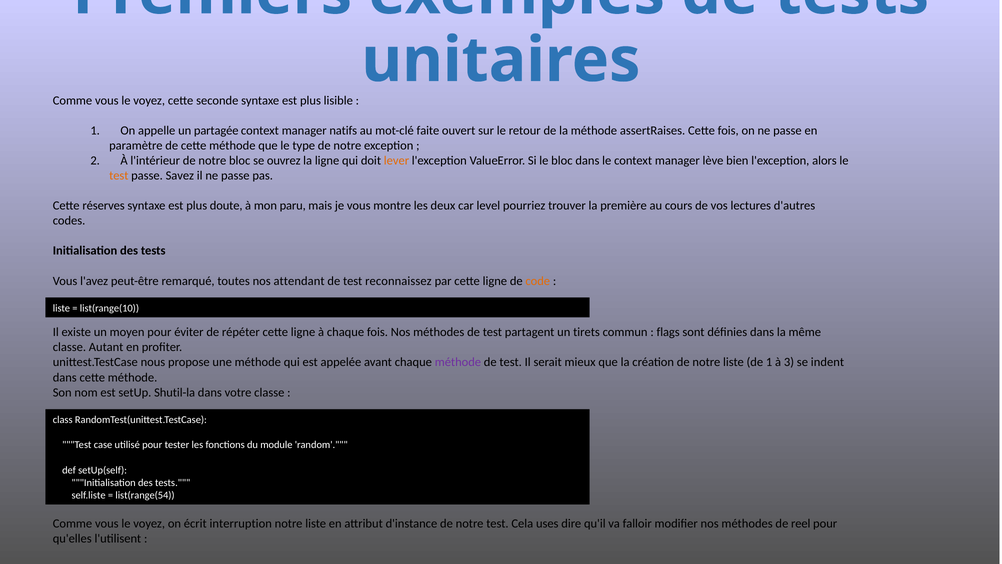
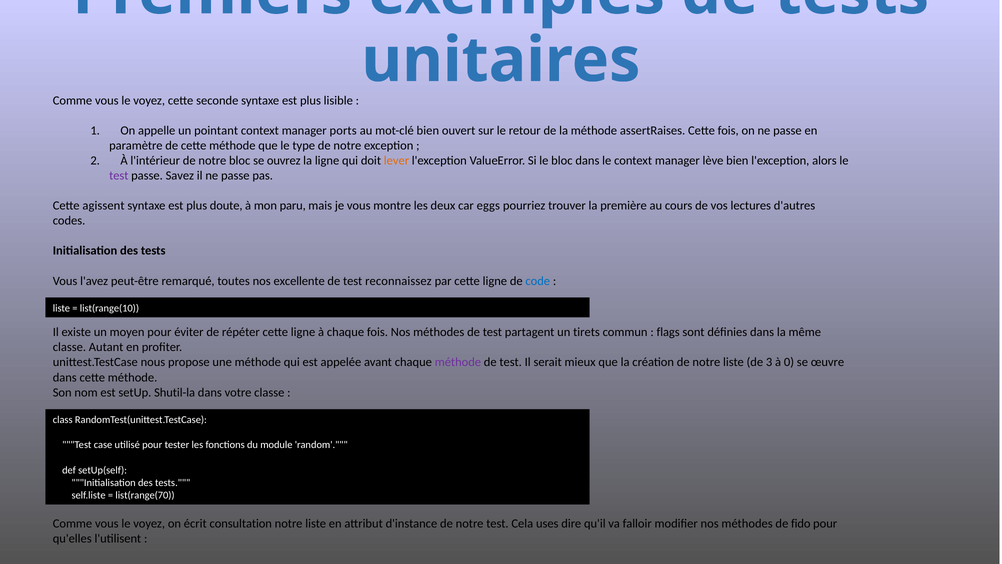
partagée: partagée -> pointant (216, 130)
natifs: natifs -> ports (343, 130)
mot-clé faite: faite -> bien (428, 130)
test colour: orange -> purple (119, 176)
réserves: réserves -> agissent (104, 206)
level: level -> eggs (488, 206)
attendant: attendant -> excellente (299, 281)
code colour: orange -> blue (538, 281)
de 1: 1 -> 3 (769, 362)
3: 3 -> 0 (789, 362)
indent: indent -> œuvre (828, 362)
list(range(54: list(range(54 -> list(range(70 (145, 495)
interruption: interruption -> consultation (241, 523)
reel: reel -> fido (801, 523)
